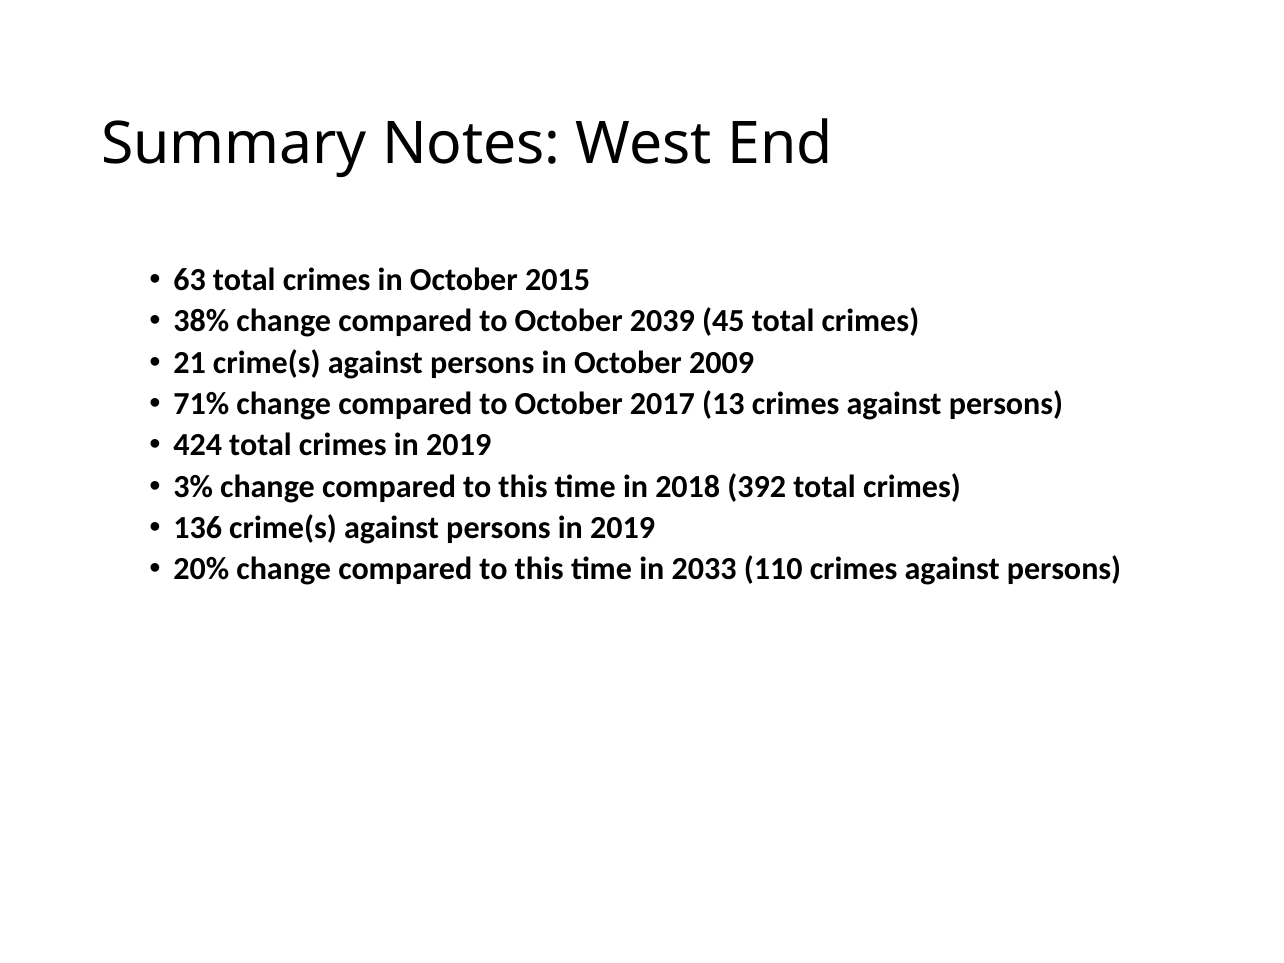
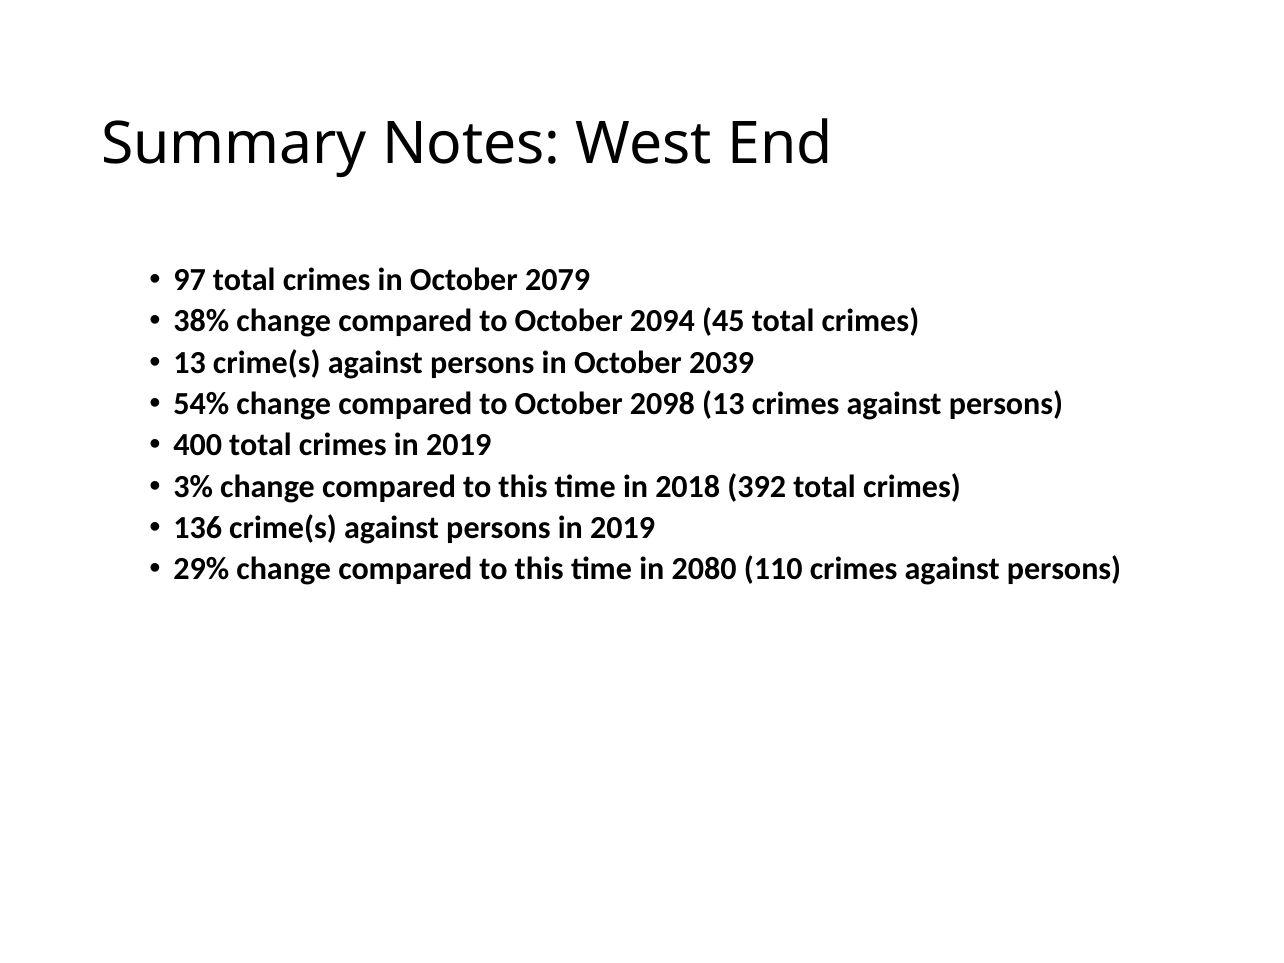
63: 63 -> 97 (190, 280)
2015: 2015 -> 2079 (558, 280)
2039: 2039 -> 2094 (662, 321)
21: 21 -> 13 (190, 363)
2009: 2009 -> 2039 (722, 363)
71%: 71% -> 54% (201, 404)
2017: 2017 -> 2098 (662, 404)
424: 424 -> 400 (198, 445)
20%: 20% -> 29% (201, 569)
2033: 2033 -> 2080 (704, 569)
